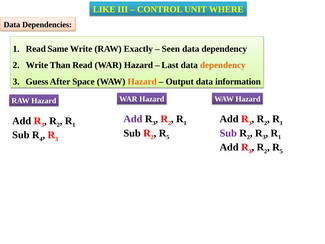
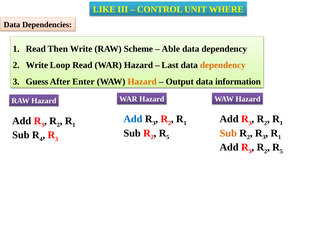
Same: Same -> Then (58, 49)
Exactly: Exactly -> Scheme (138, 49)
Seen: Seen -> Able (171, 49)
Than: Than -> Loop (60, 65)
Space: Space -> Enter (83, 81)
Add colour: purple -> blue (133, 119)
Sub colour: purple -> orange (228, 133)
